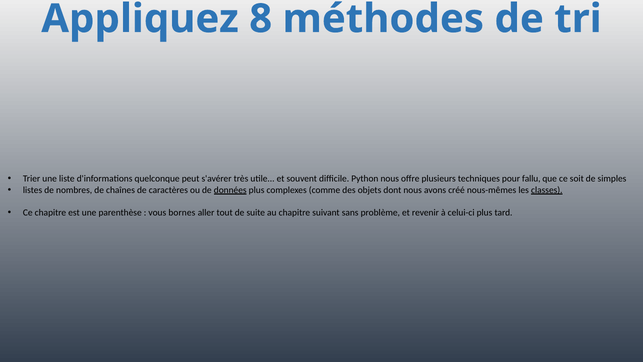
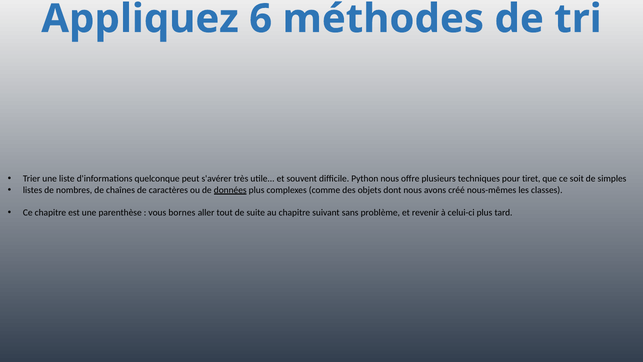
8: 8 -> 6 (261, 19)
fallu: fallu -> tiret (531, 179)
classes underline: present -> none (547, 190)
